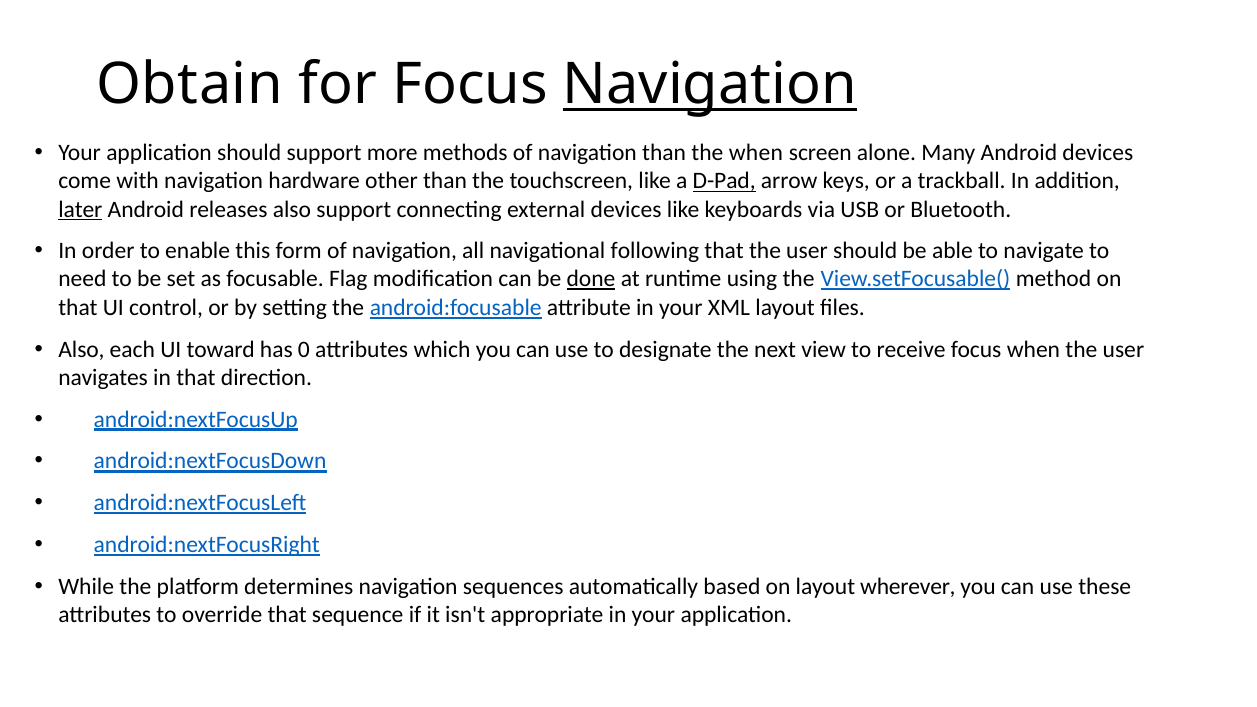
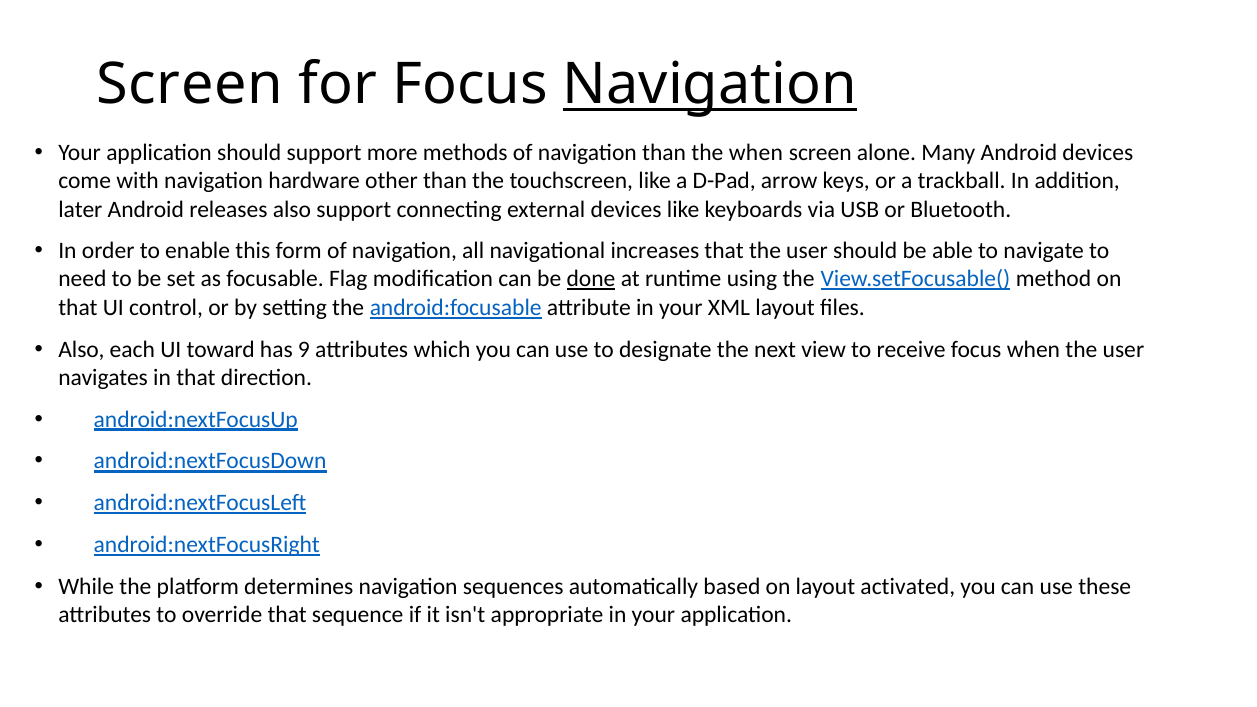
Obtain: Obtain -> Screen (190, 85)
D-Pad underline: present -> none (724, 181)
later underline: present -> none (80, 209)
following: following -> increases (655, 251)
0: 0 -> 9 (304, 350)
wherever: wherever -> activated (908, 587)
